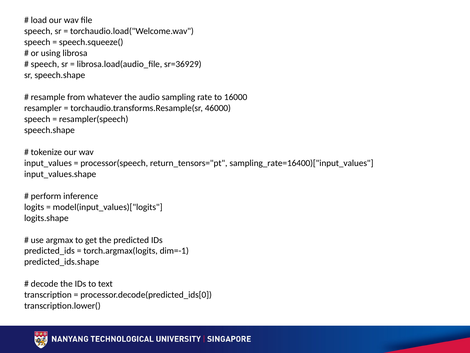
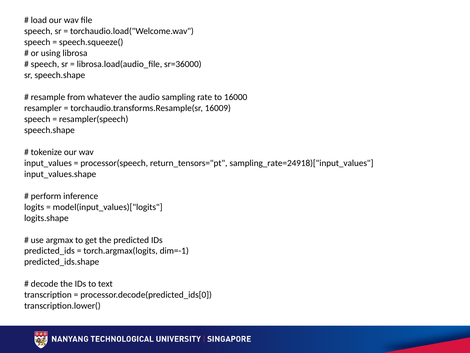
sr=36929: sr=36929 -> sr=36000 (183, 64)
46000: 46000 -> 16009 (218, 108)
sampling_rate=16400)["input_values: sampling_rate=16400)["input_values -> sampling_rate=24918)["input_values (301, 163)
